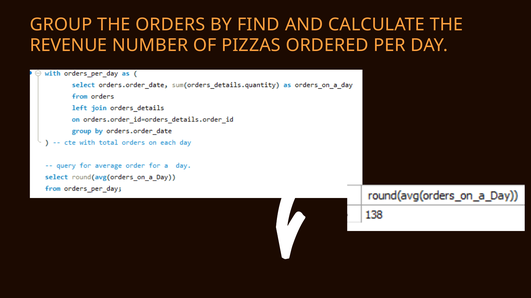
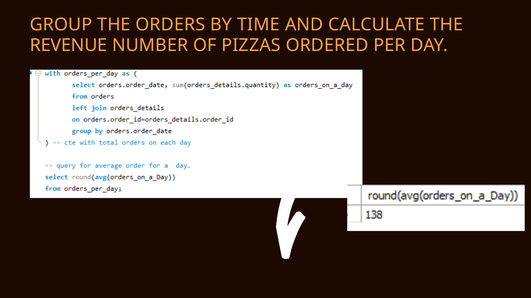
FIND: FIND -> TIME (258, 25)
